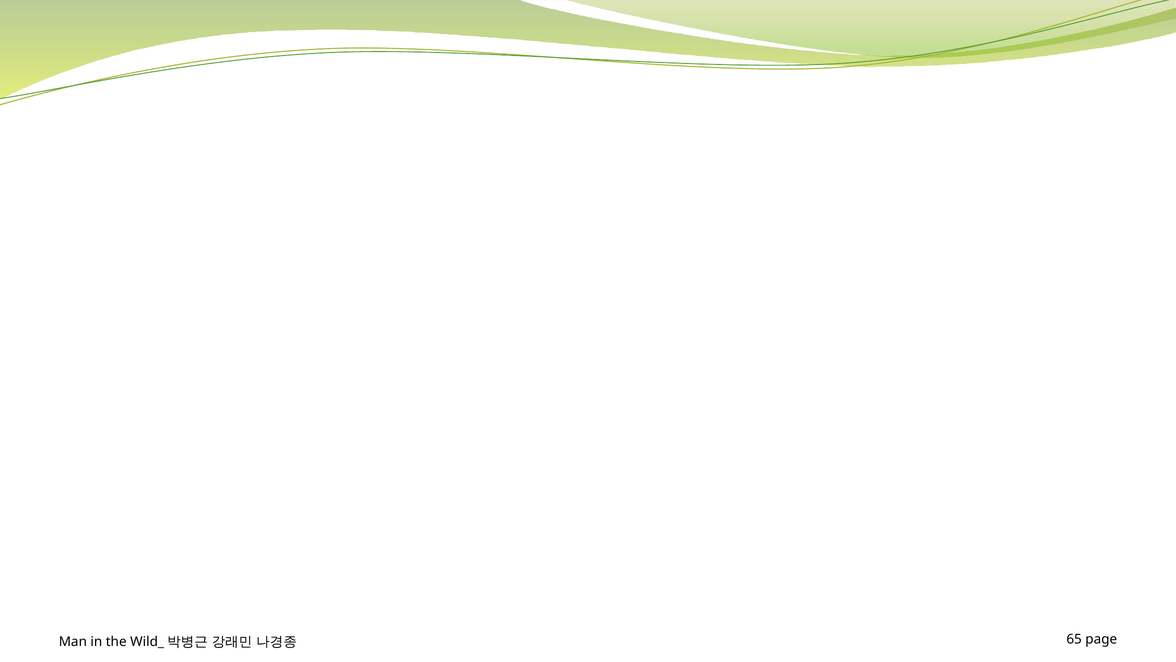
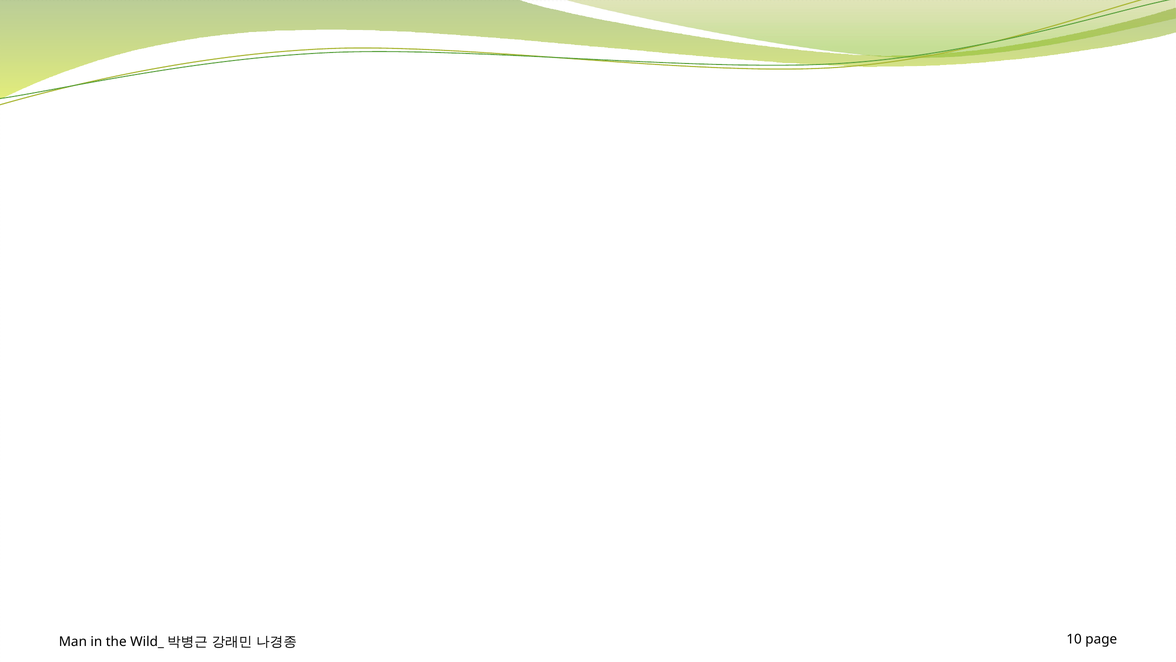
65: 65 -> 10 (1074, 639)
